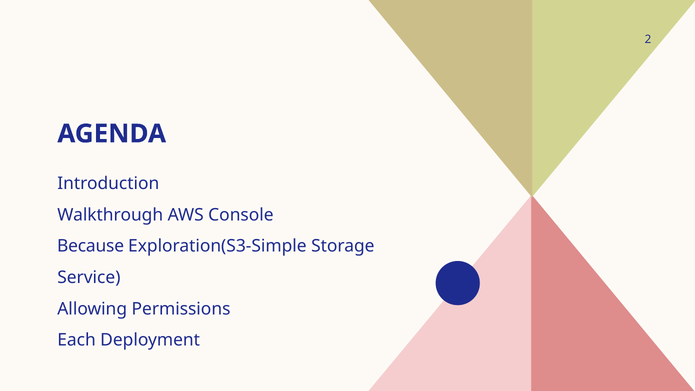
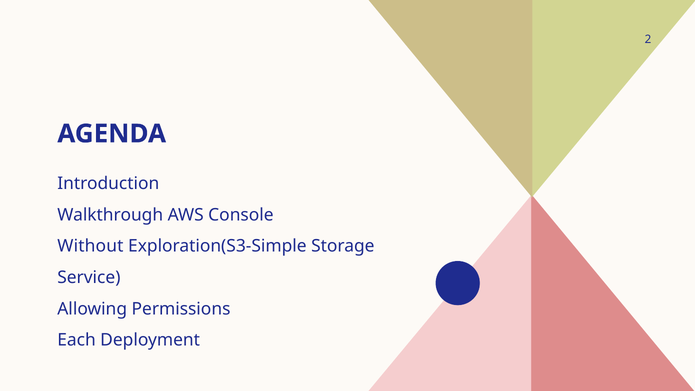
Because: Because -> Without (90, 246)
